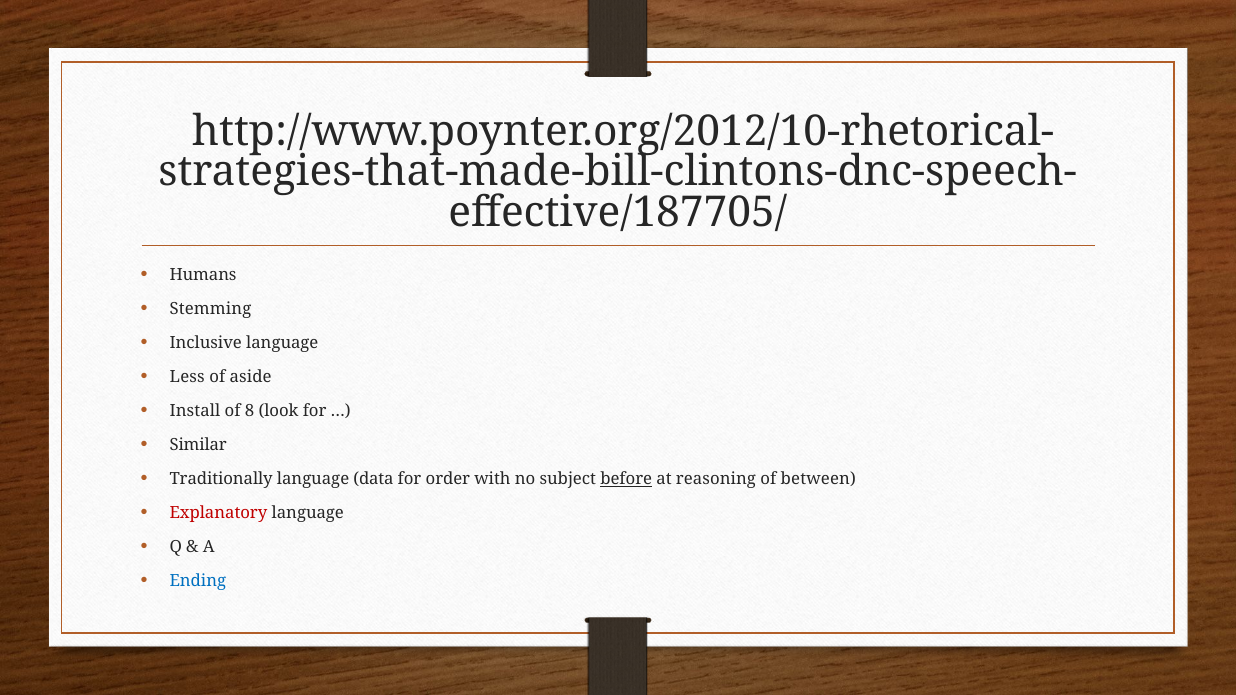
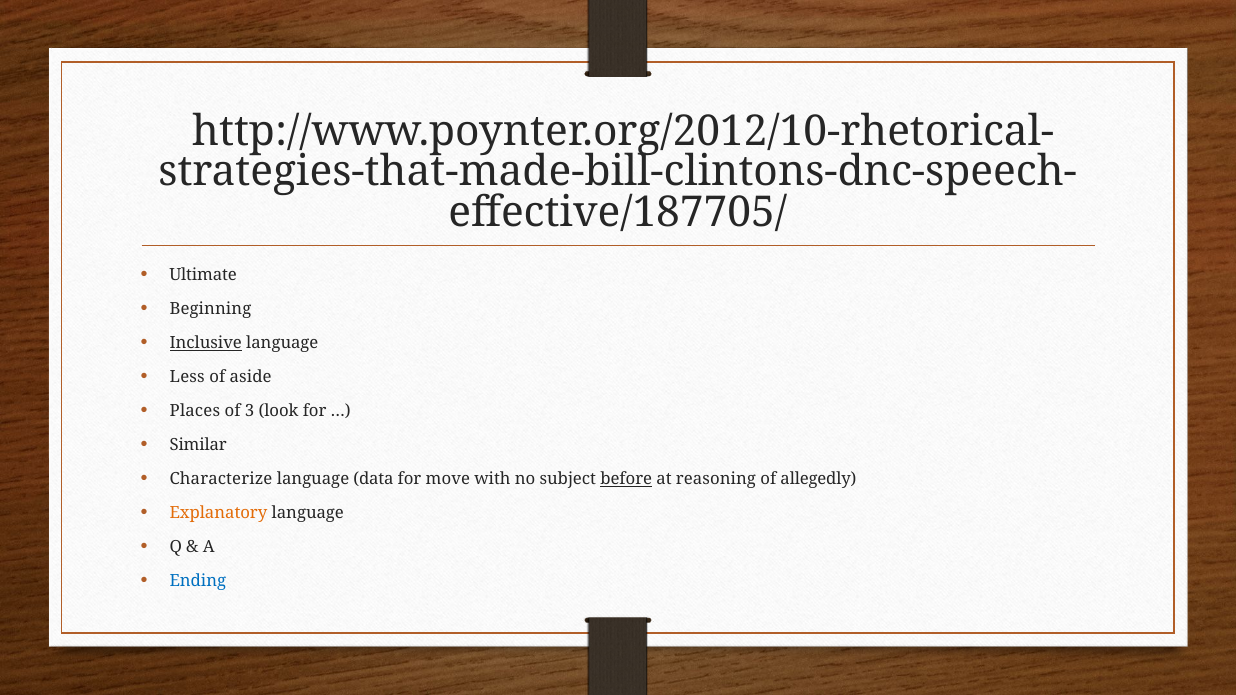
Humans: Humans -> Ultimate (203, 275)
Stemming: Stemming -> Beginning (210, 309)
Inclusive underline: none -> present (206, 343)
Install: Install -> Places (195, 411)
8: 8 -> 3 (250, 411)
Traditionally: Traditionally -> Characterize (221, 479)
order: order -> move (448, 479)
between: between -> allegedly (818, 479)
Explanatory colour: red -> orange (218, 513)
